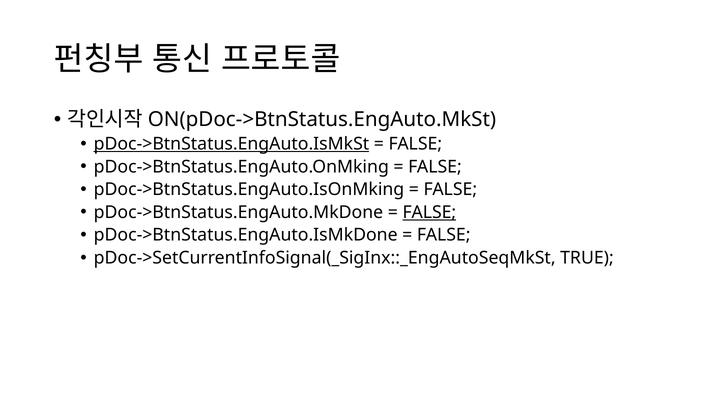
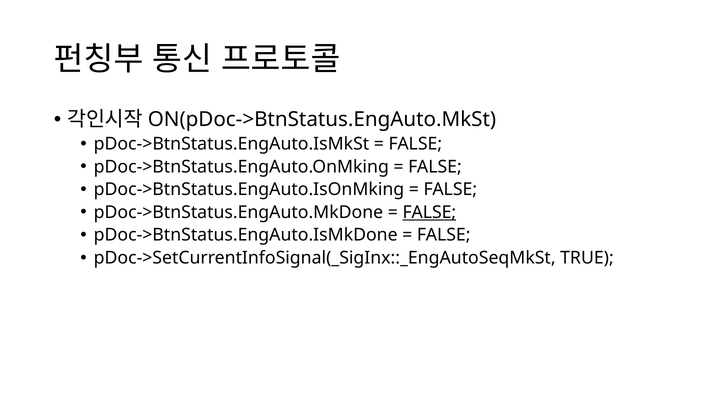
pDoc->BtnStatus.EngAuto.IsMkSt underline: present -> none (231, 144)
